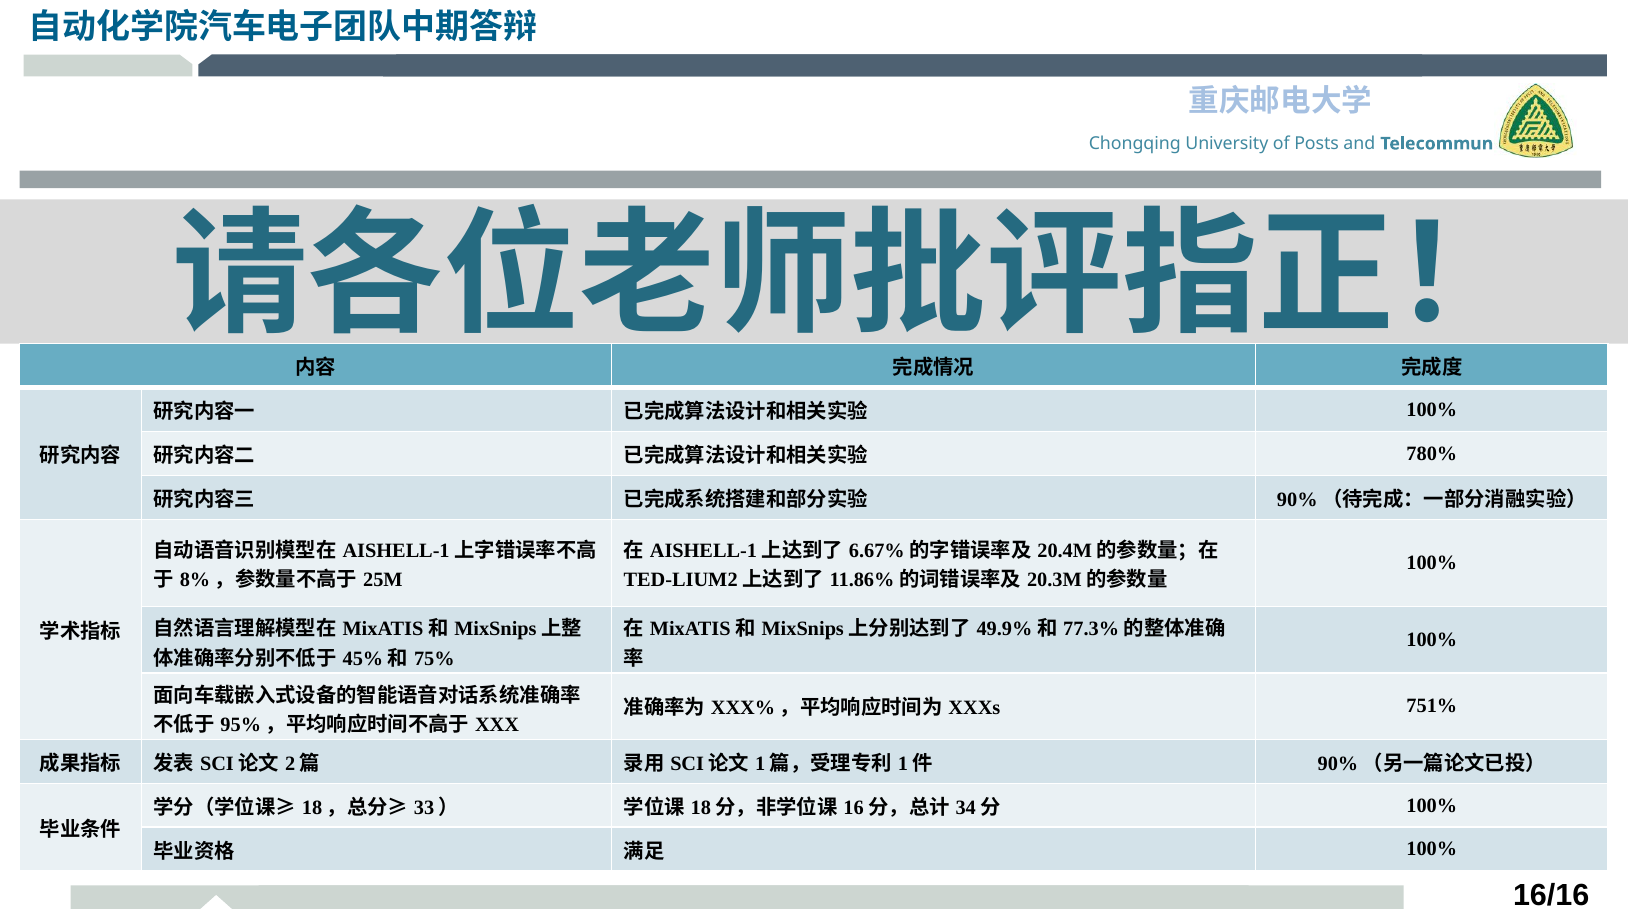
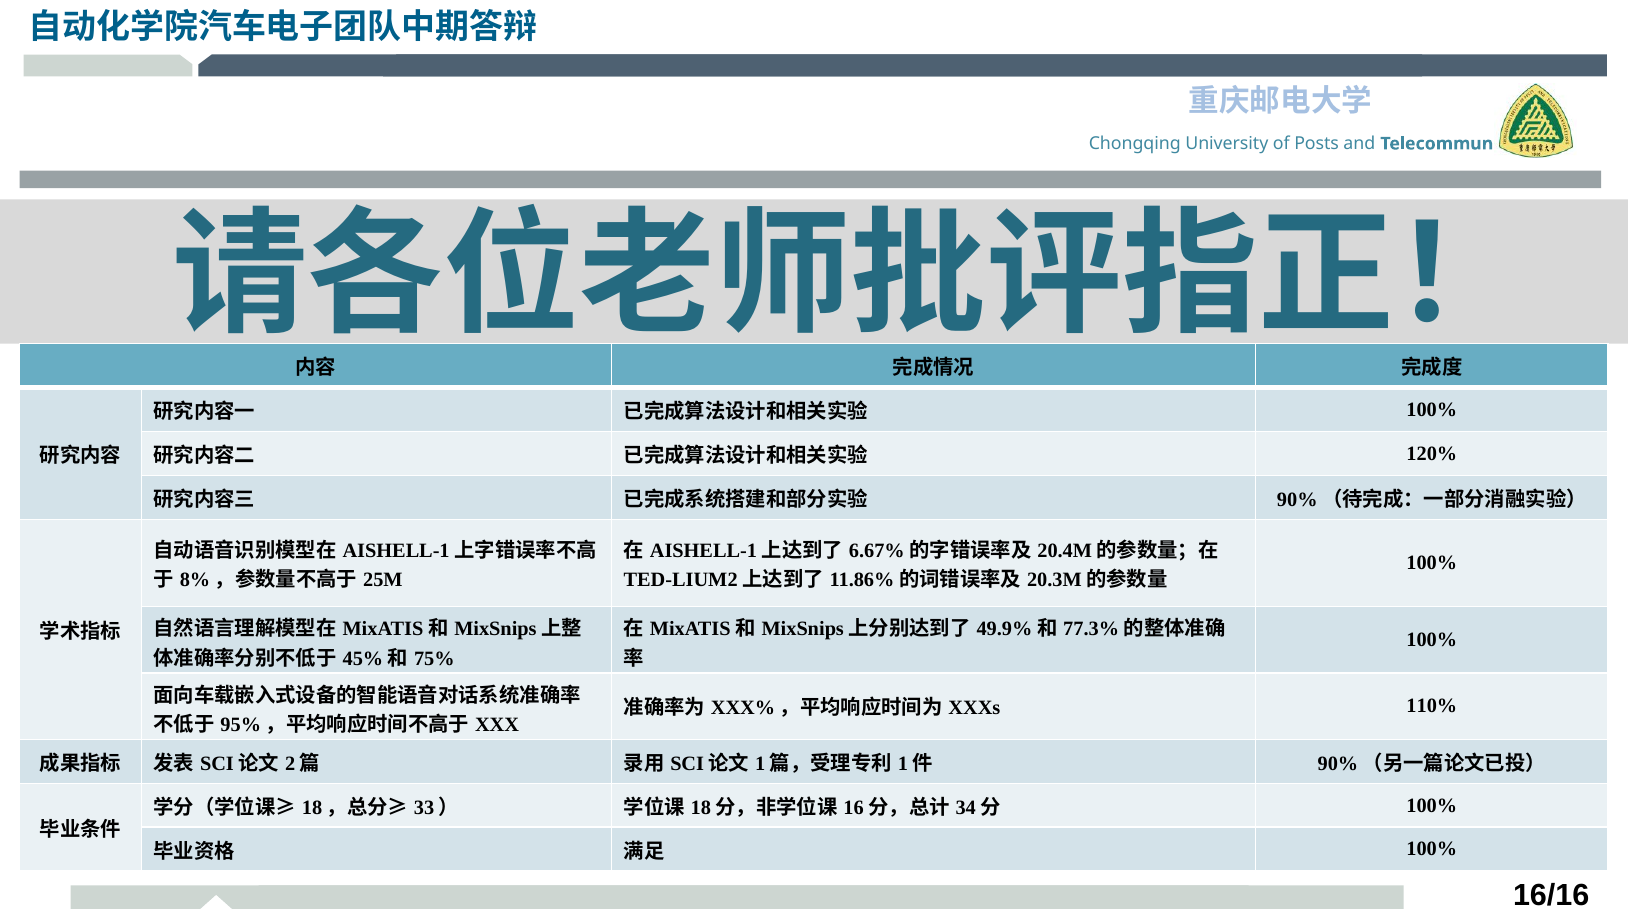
780%: 780% -> 120% (1432, 454)
751%: 751% -> 110% (1432, 706)
